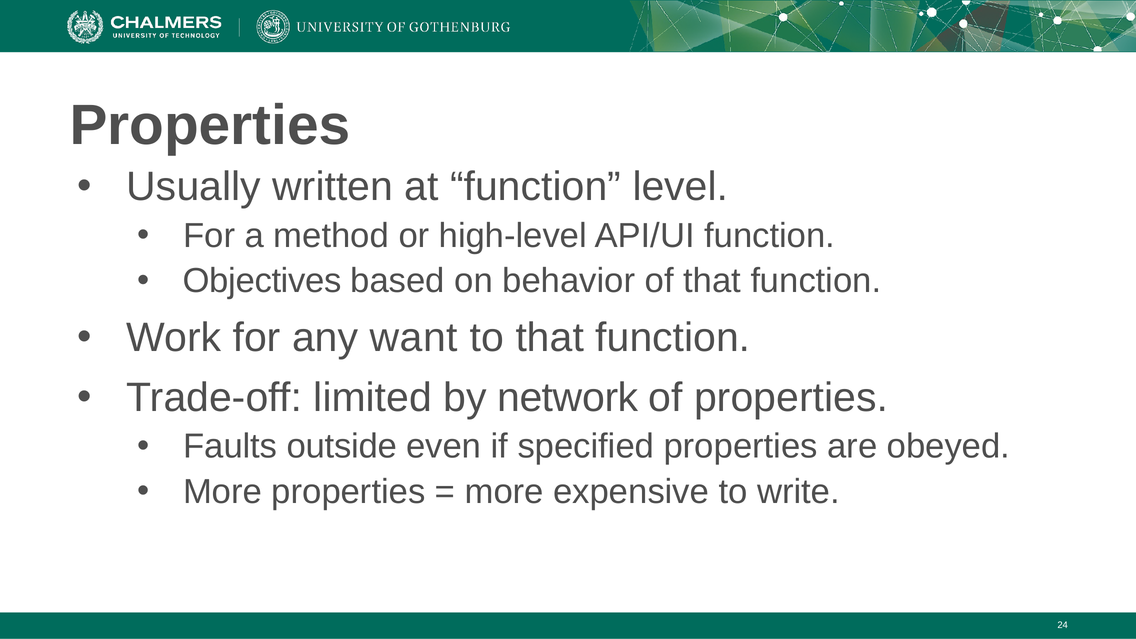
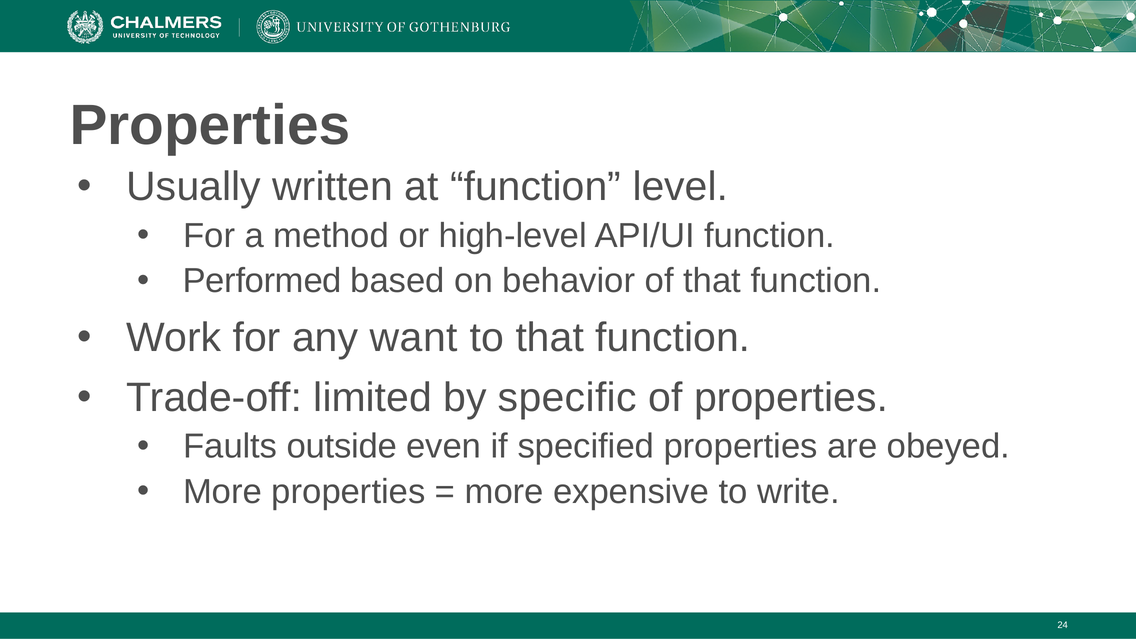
Objectives: Objectives -> Performed (262, 281)
network: network -> specific (567, 398)
